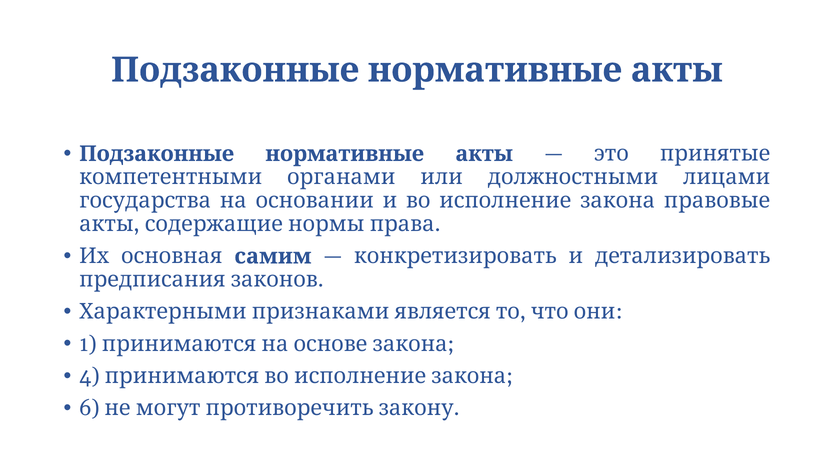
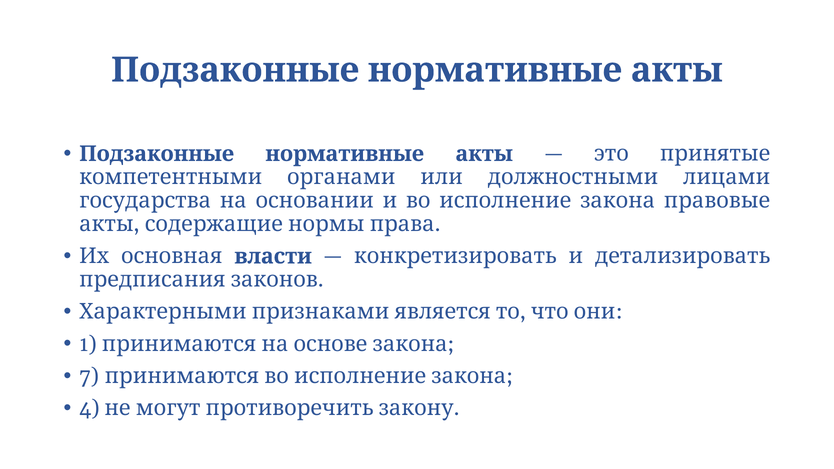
самим: самим -> власти (273, 256)
4: 4 -> 7 (89, 376)
6: 6 -> 4 (89, 408)
